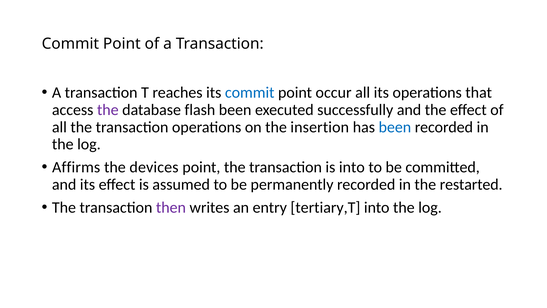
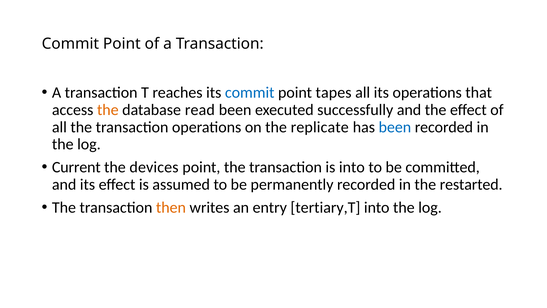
occur: occur -> tapes (334, 92)
the colour: purple -> orange (108, 110)
flash: flash -> read (200, 110)
insertion: insertion -> replicate (320, 127)
Affirms: Affirms -> Current (76, 167)
then colour: purple -> orange (171, 207)
